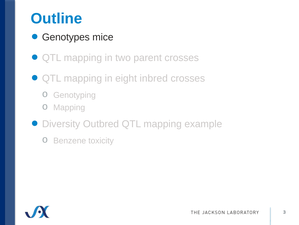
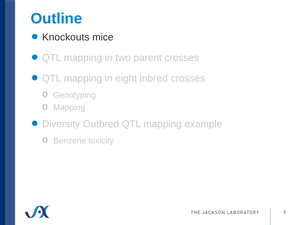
Genotypes: Genotypes -> Knockouts (66, 37)
